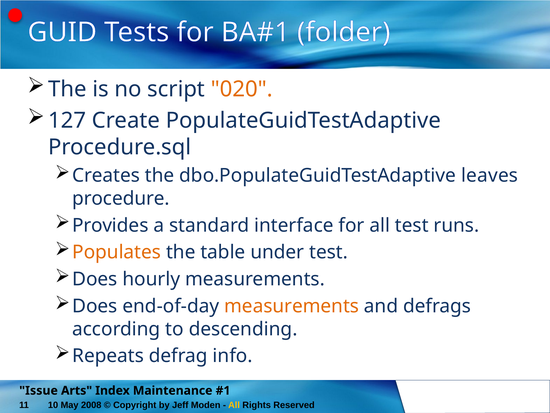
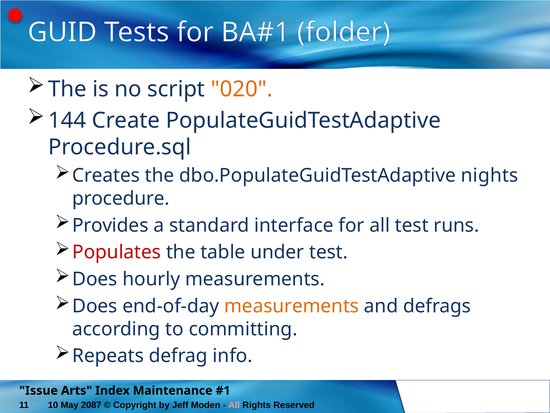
127: 127 -> 144 (67, 120)
leaves: leaves -> nights (490, 175)
Populates colour: orange -> red (117, 252)
descending: descending -> committing (243, 329)
2008: 2008 -> 2087 (91, 405)
All colour: yellow -> pink (234, 405)
